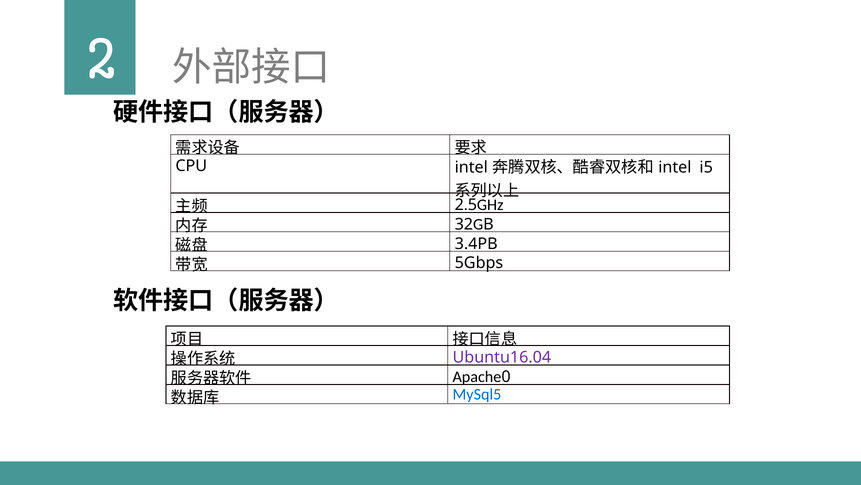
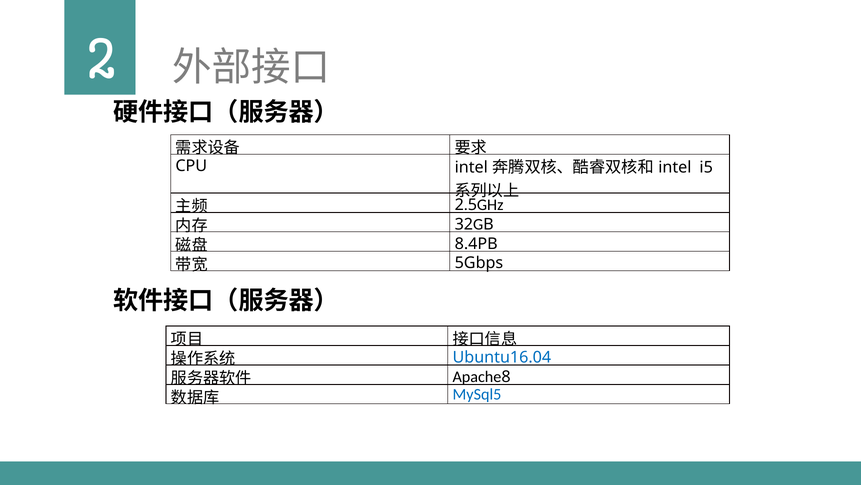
3.4PB: 3.4PB -> 8.4PB (476, 243)
Ubuntu16.04 colour: purple -> blue (502, 357)
0: 0 -> 8 (506, 376)
